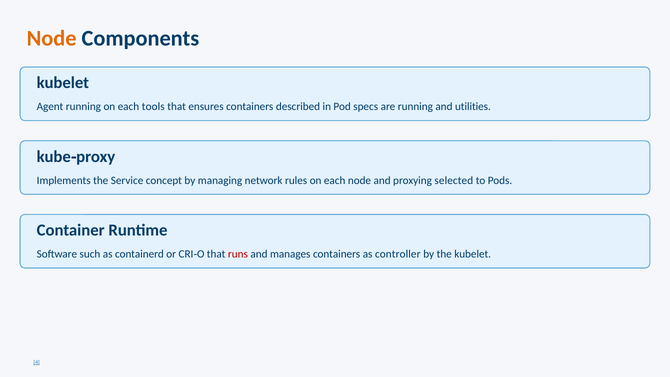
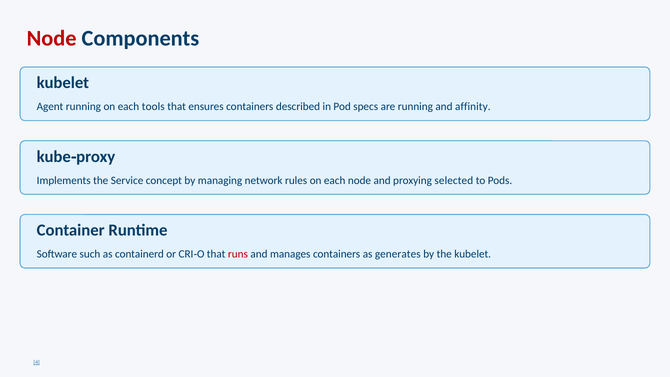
Node colour: orange -> red (52, 38)
utilities: utilities -> affinity (473, 107)
controller: controller -> generates (398, 254)
